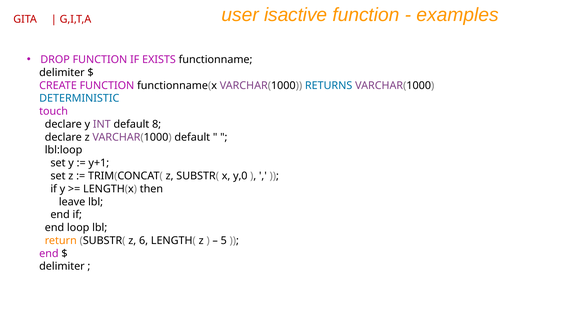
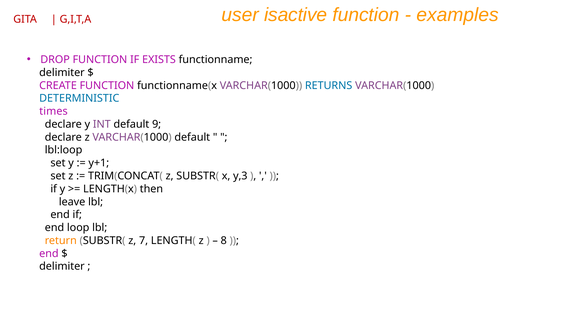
touch: touch -> times (54, 112)
8: 8 -> 9 (157, 124)
y,0: y,0 -> y,3 (240, 176)
6: 6 -> 7 (144, 241)
5: 5 -> 8 (224, 241)
